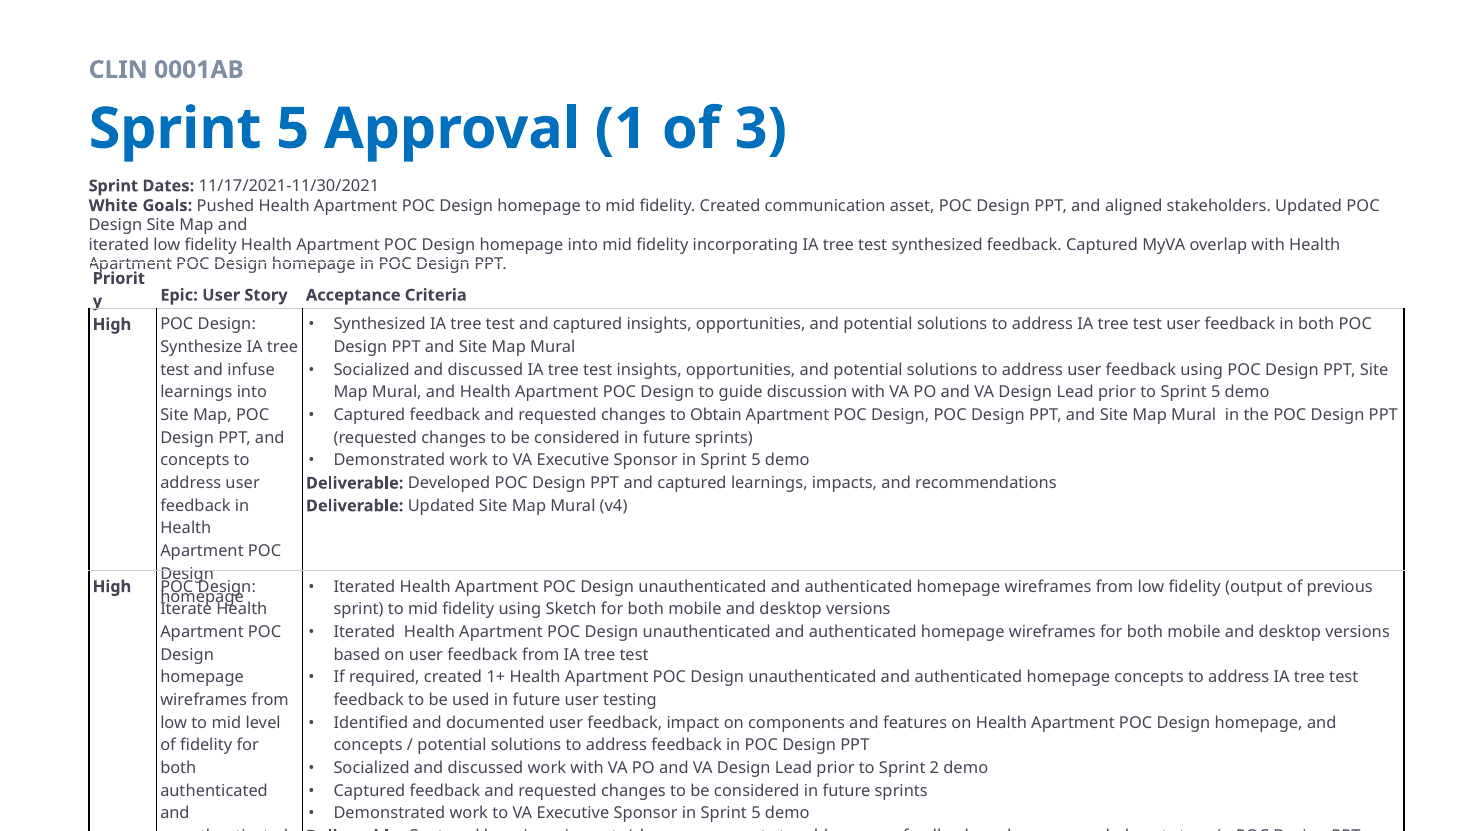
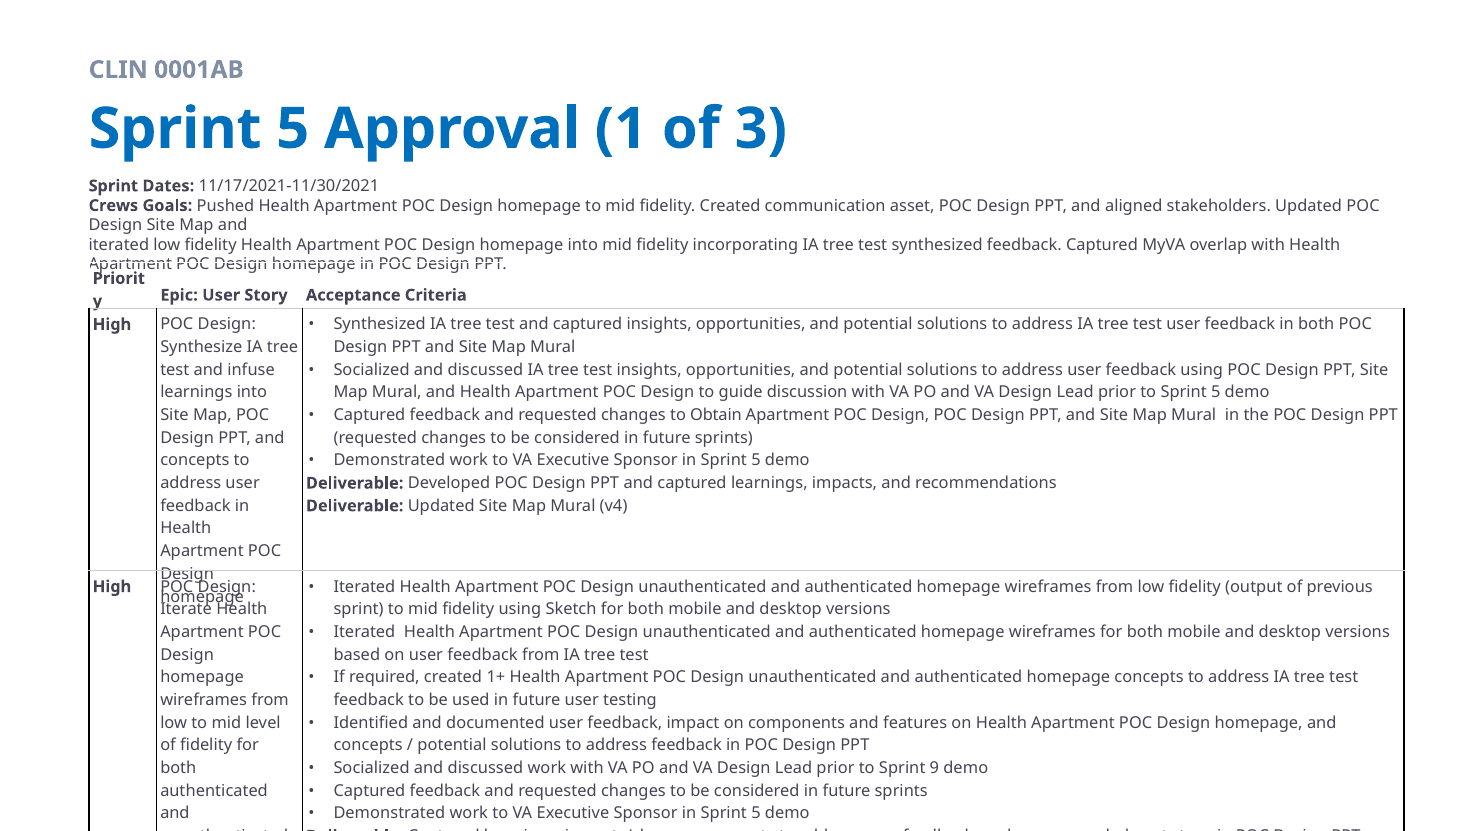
White: White -> Crews (113, 206)
2: 2 -> 9 (934, 768)
